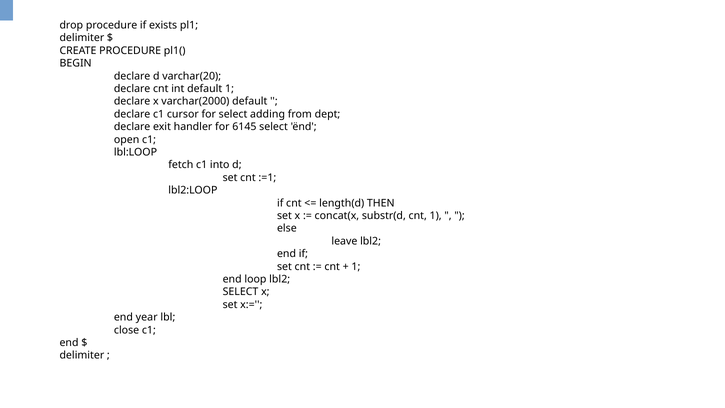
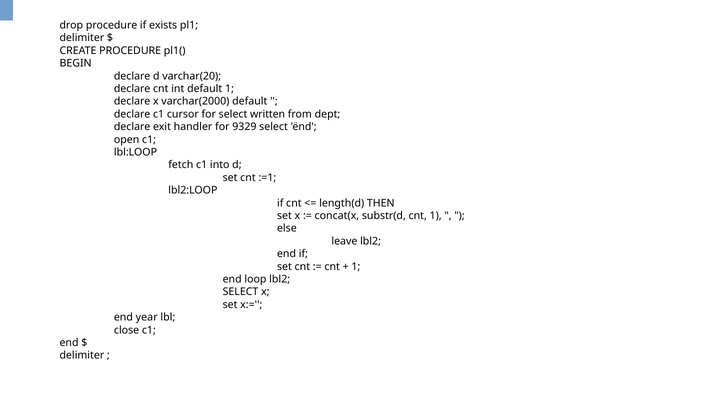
adding: adding -> written (268, 114)
6145: 6145 -> 9329 (244, 127)
